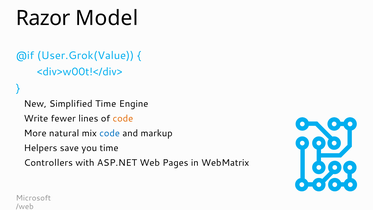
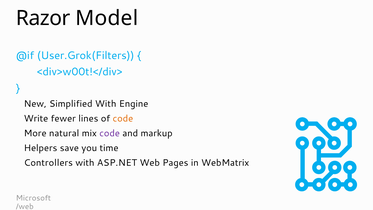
User.Grok(Value: User.Grok(Value -> User.Grok(Filters (86, 55)
Simplified Time: Time -> With (106, 104)
code colour: blue -> purple (110, 133)
